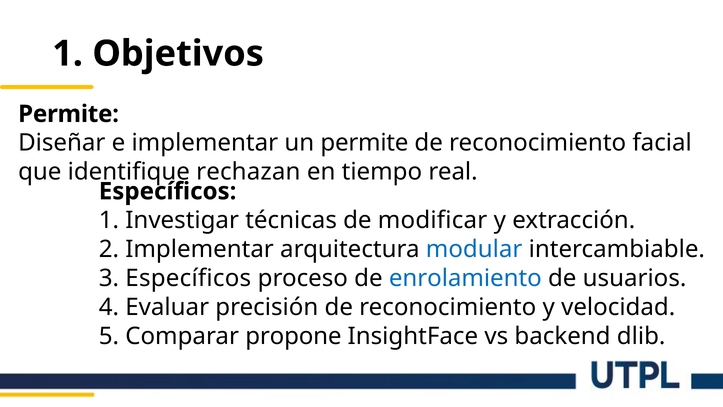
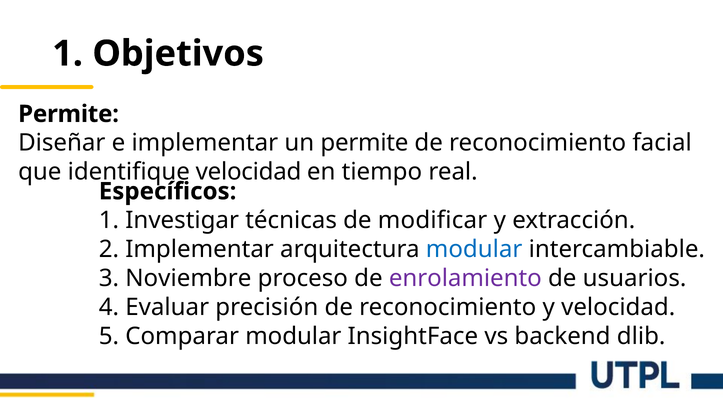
identifique rechazan: rechazan -> velocidad (249, 172)
3 Específicos: Específicos -> Noviembre (188, 278)
enrolamiento colour: blue -> purple (465, 278)
Comparar propone: propone -> modular (293, 336)
